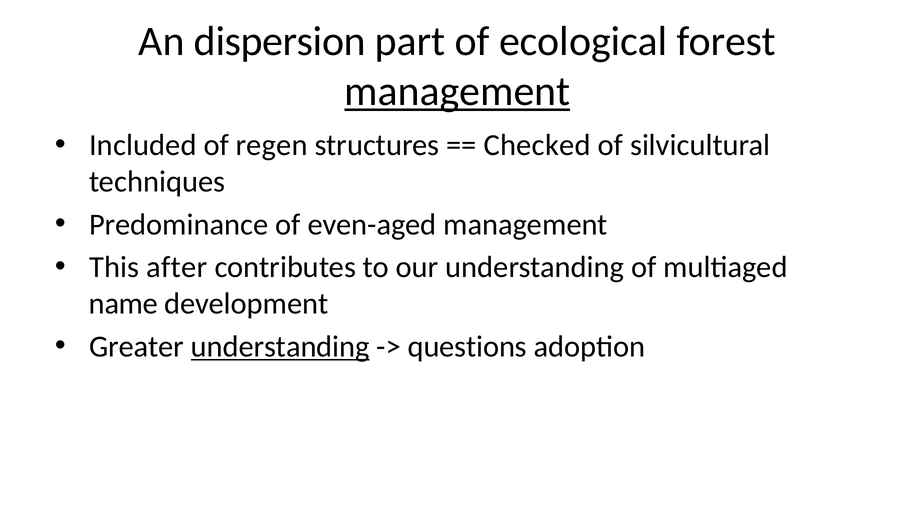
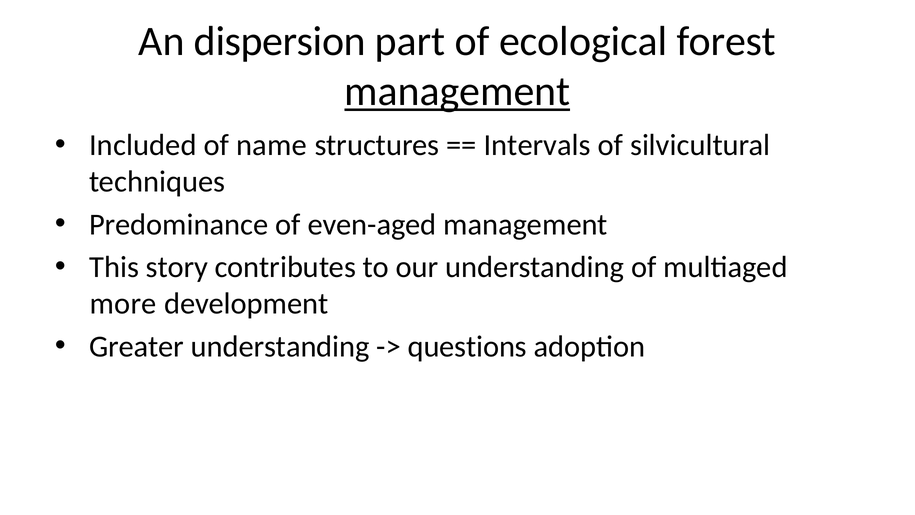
regen: regen -> name (272, 145)
Checked: Checked -> Intervals (537, 145)
after: after -> story (177, 267)
name: name -> more (123, 304)
understanding underline: present -> none (280, 346)
